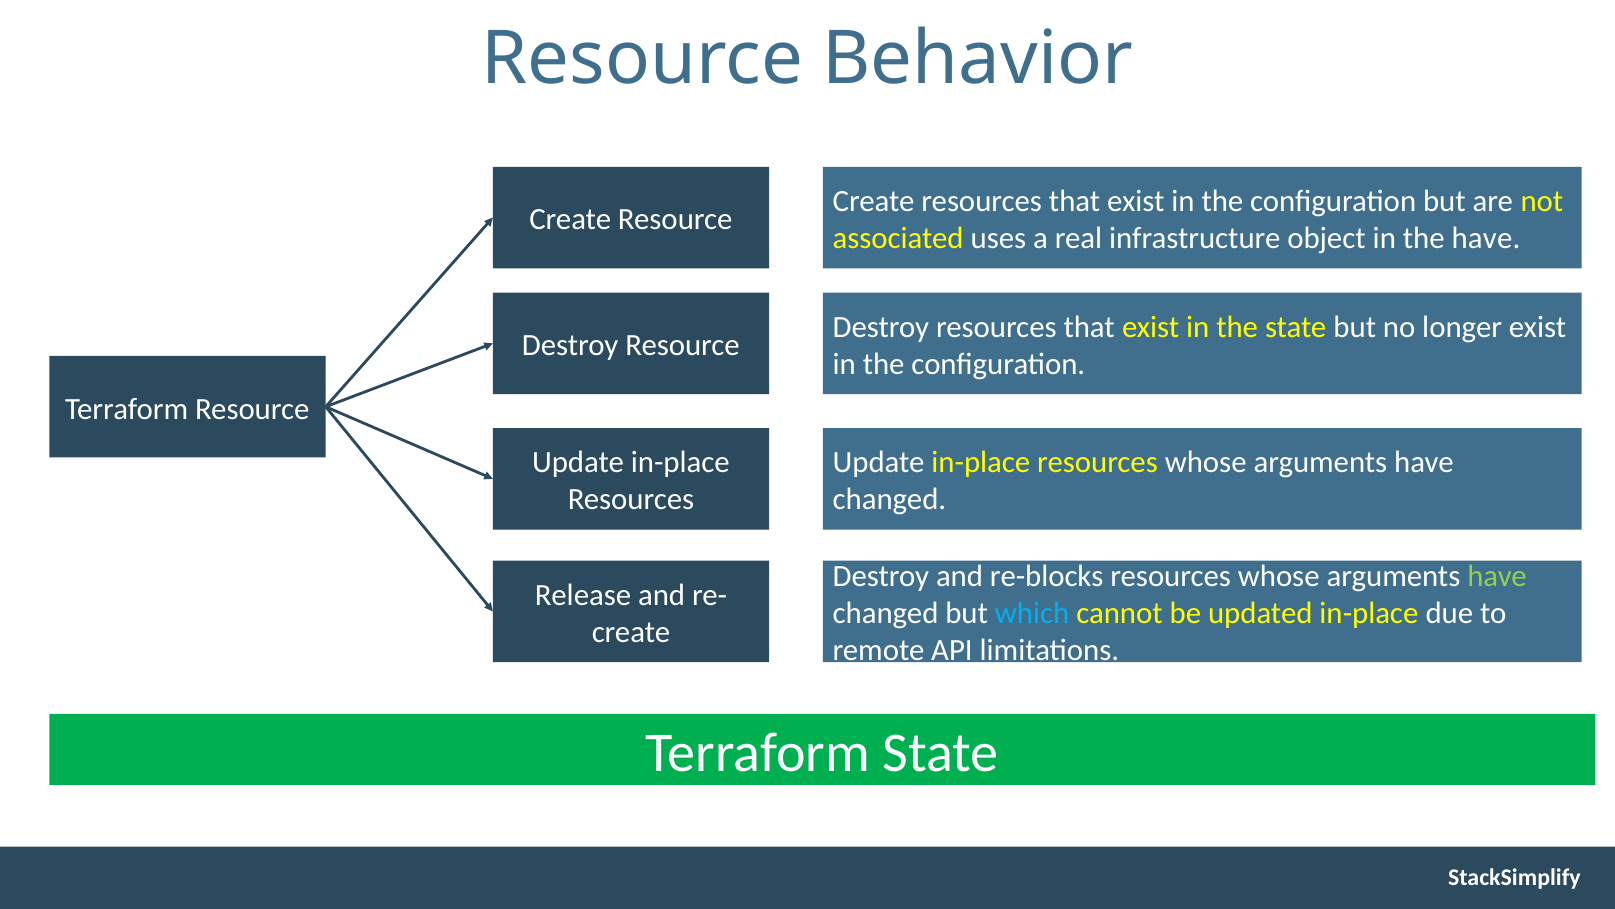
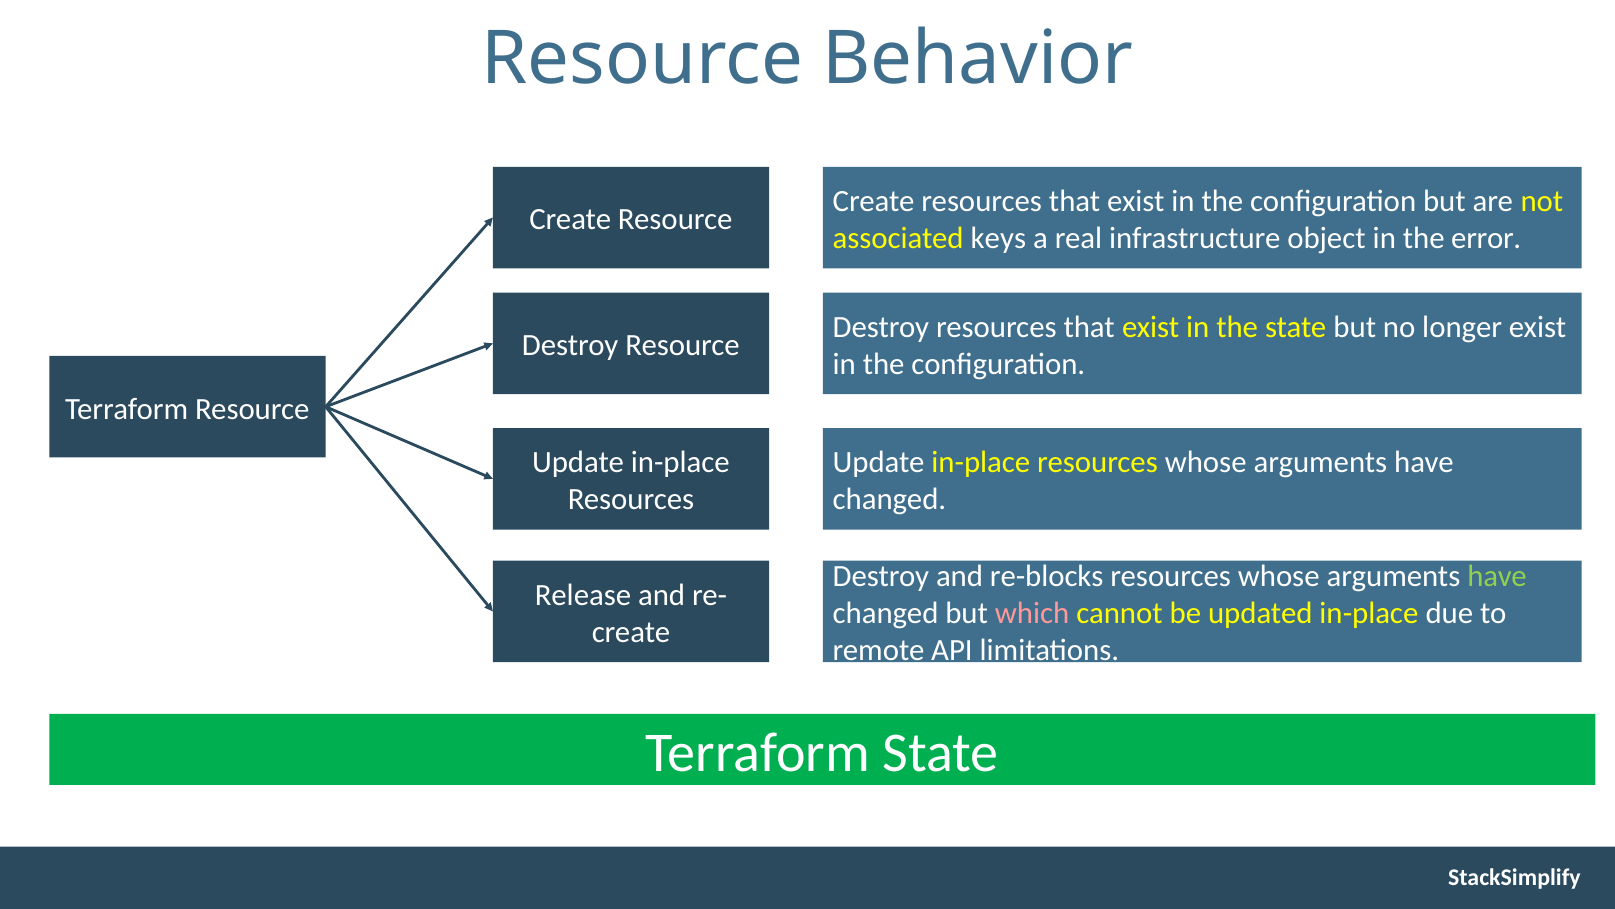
uses: uses -> keys (998, 238)
the have: have -> error (1486, 238)
which colour: light blue -> pink (1032, 613)
